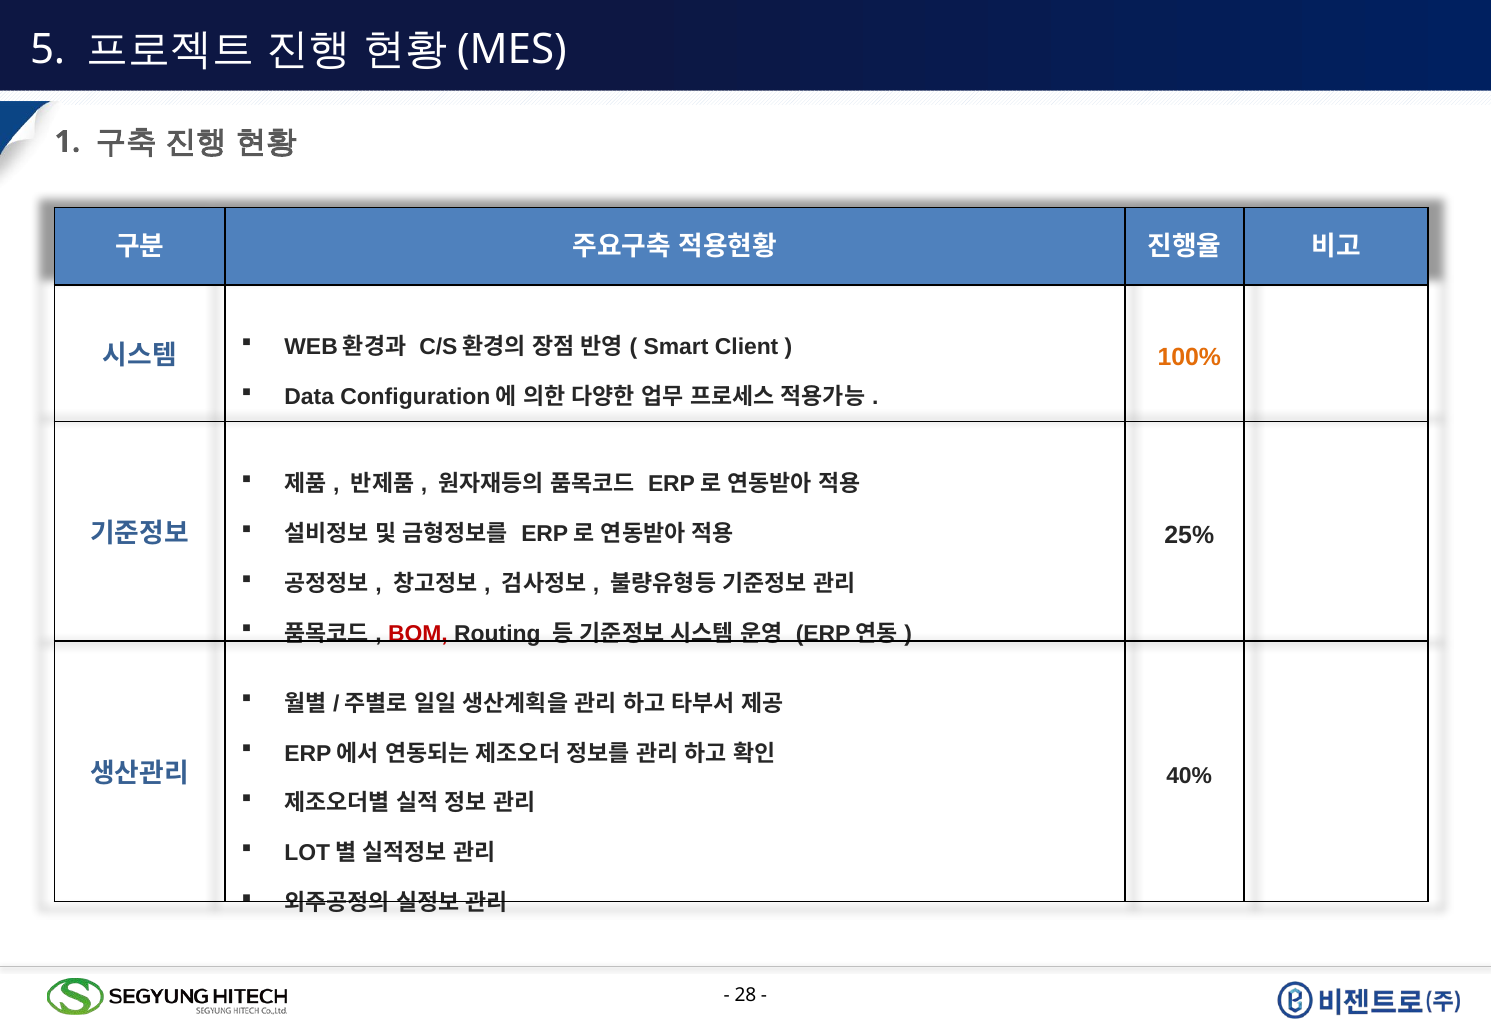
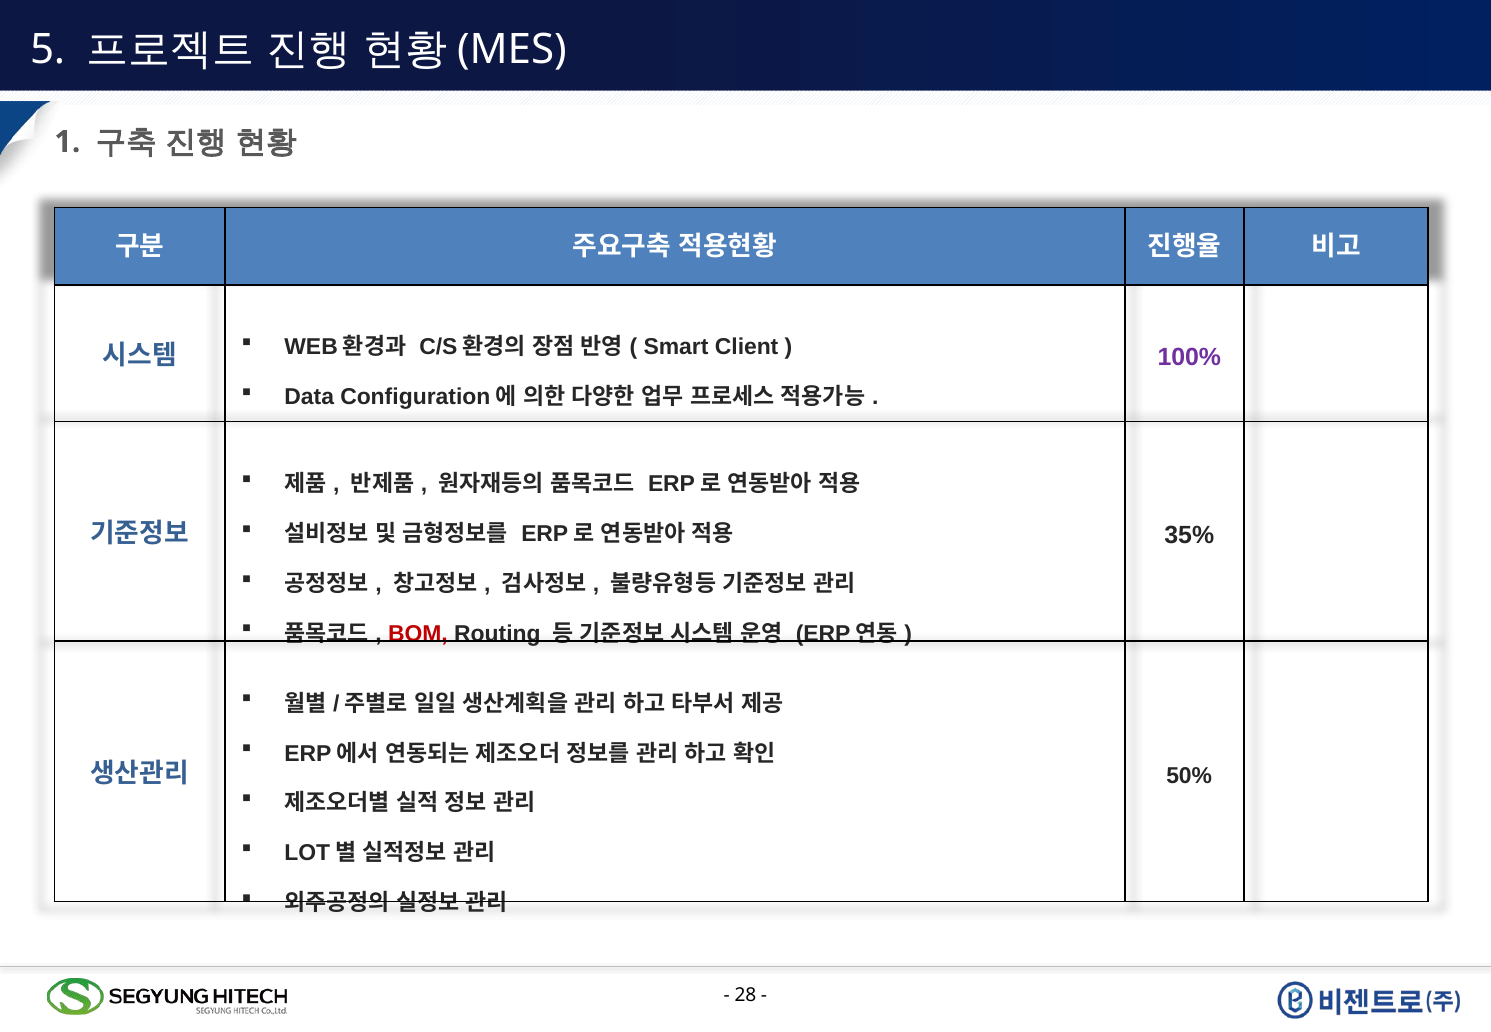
100% colour: orange -> purple (1189, 357)
25%: 25% -> 35% (1189, 535)
40%: 40% -> 50% (1189, 776)
